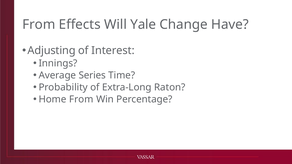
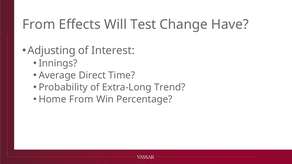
Yale: Yale -> Test (143, 25)
Series: Series -> Direct (92, 75)
Raton: Raton -> Trend (170, 87)
